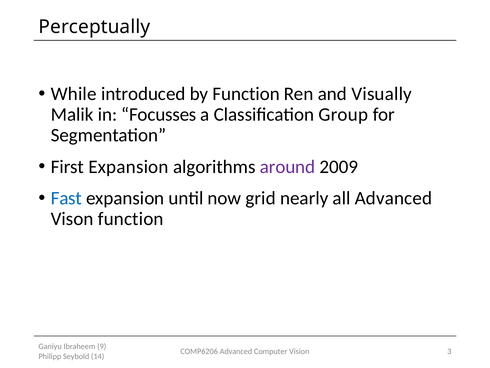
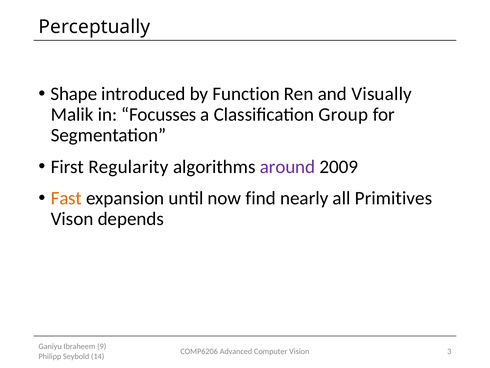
While: While -> Shape (74, 94)
First Expansion: Expansion -> Regularity (128, 167)
Fast colour: blue -> orange (66, 198)
grid: grid -> find (261, 198)
all Advanced: Advanced -> Primitives (393, 198)
Vison function: function -> depends (131, 219)
